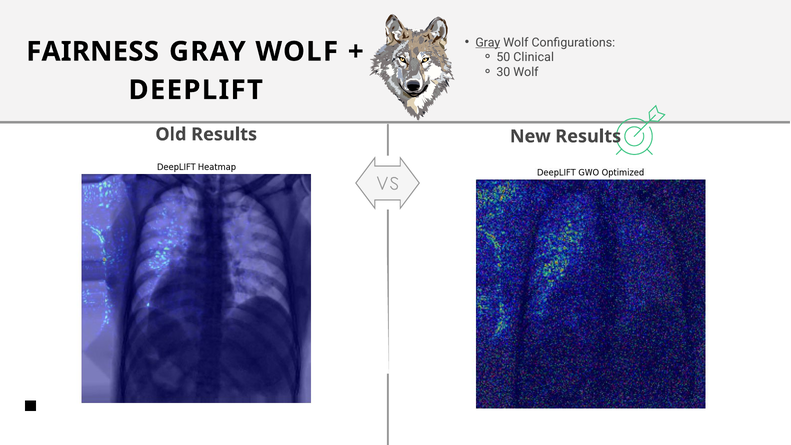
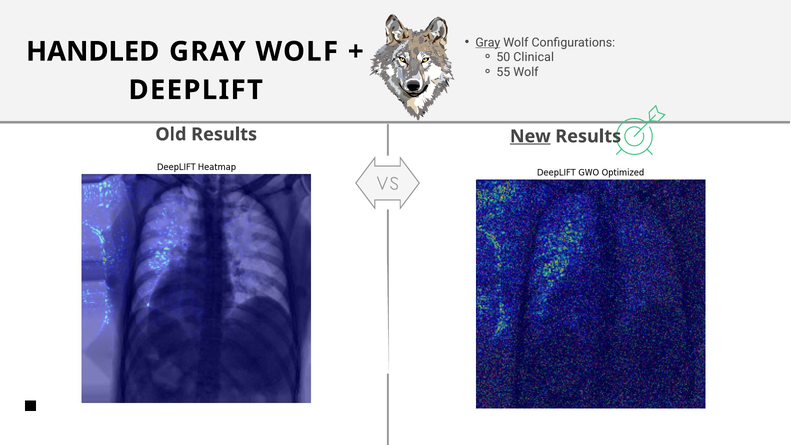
FAIRNESS: FAIRNESS -> HANDLED (93, 52)
30: 30 -> 55 (503, 72)
New underline: none -> present (530, 136)
